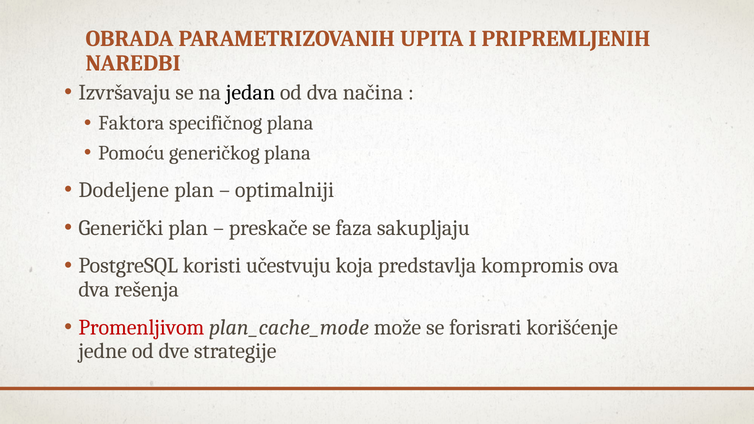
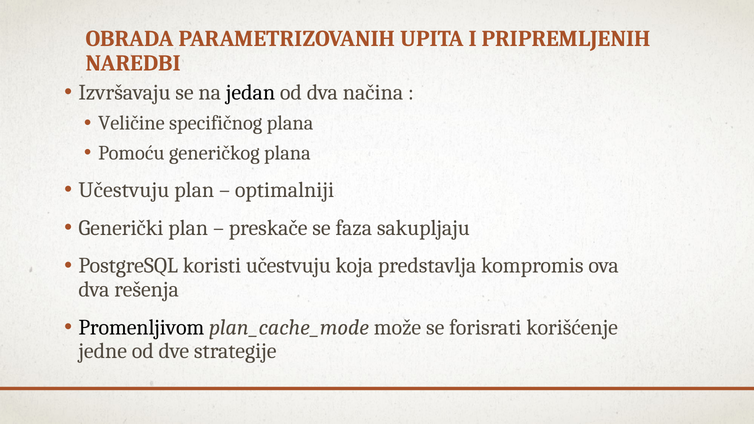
Faktora: Faktora -> Veličine (131, 123)
Dodeljene: Dodeljene -> Učestvuju (124, 190)
Promenljivom colour: red -> black (141, 327)
